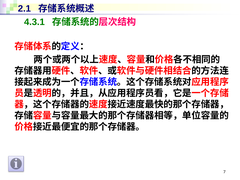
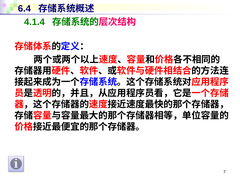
2.1: 2.1 -> 6.4 (24, 9)
4.3.1: 4.3.1 -> 4.1.4 (34, 22)
